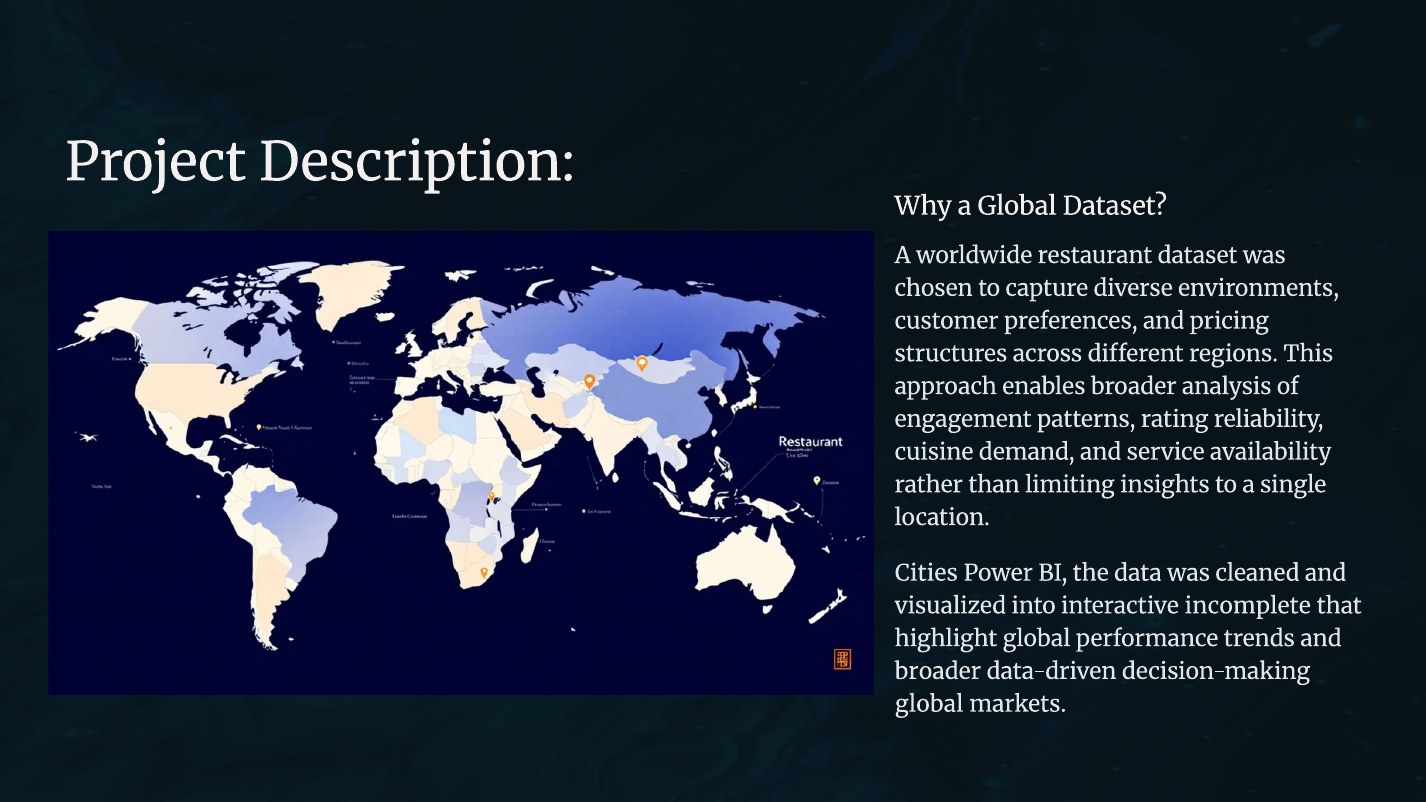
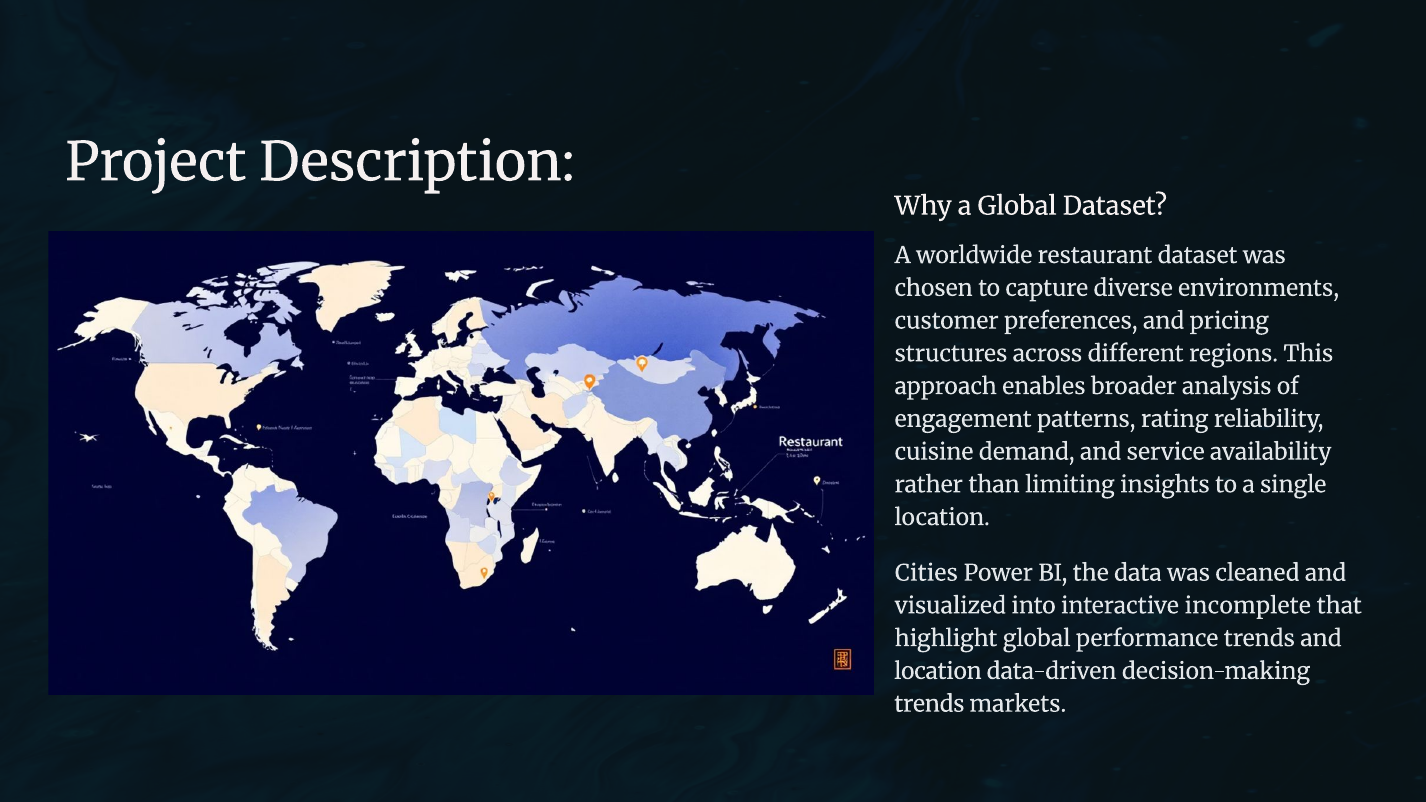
broader: broader -> location (938, 672)
global: global -> trends (929, 704)
